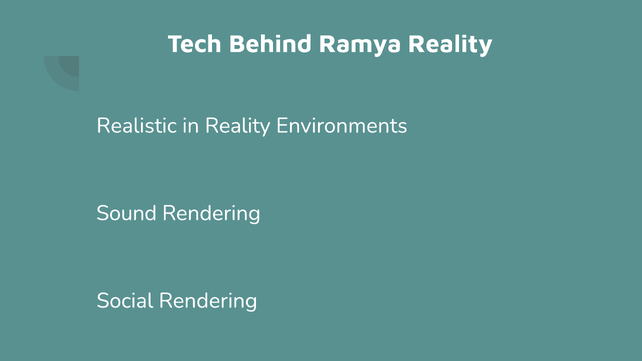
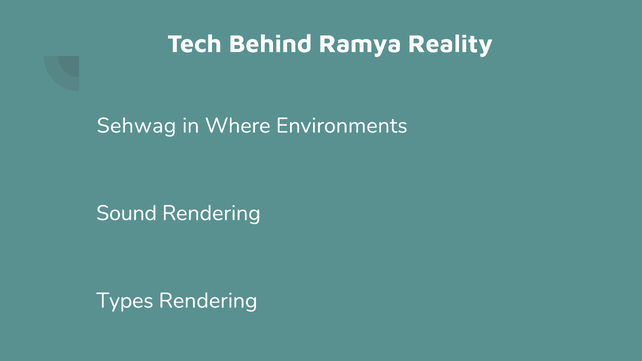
Realistic: Realistic -> Sehwag (136, 126)
in Reality: Reality -> Where (238, 126)
Social: Social -> Types (125, 301)
